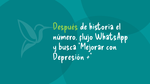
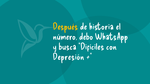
Después colour: light green -> yellow (65, 27)
flujo: flujo -> debo (86, 37)
Mejorar: Mejorar -> Difíciles (91, 47)
